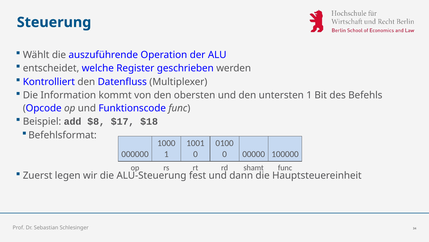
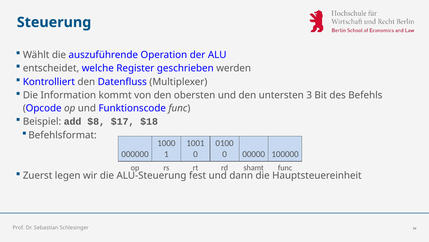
untersten 1: 1 -> 3 (309, 95)
